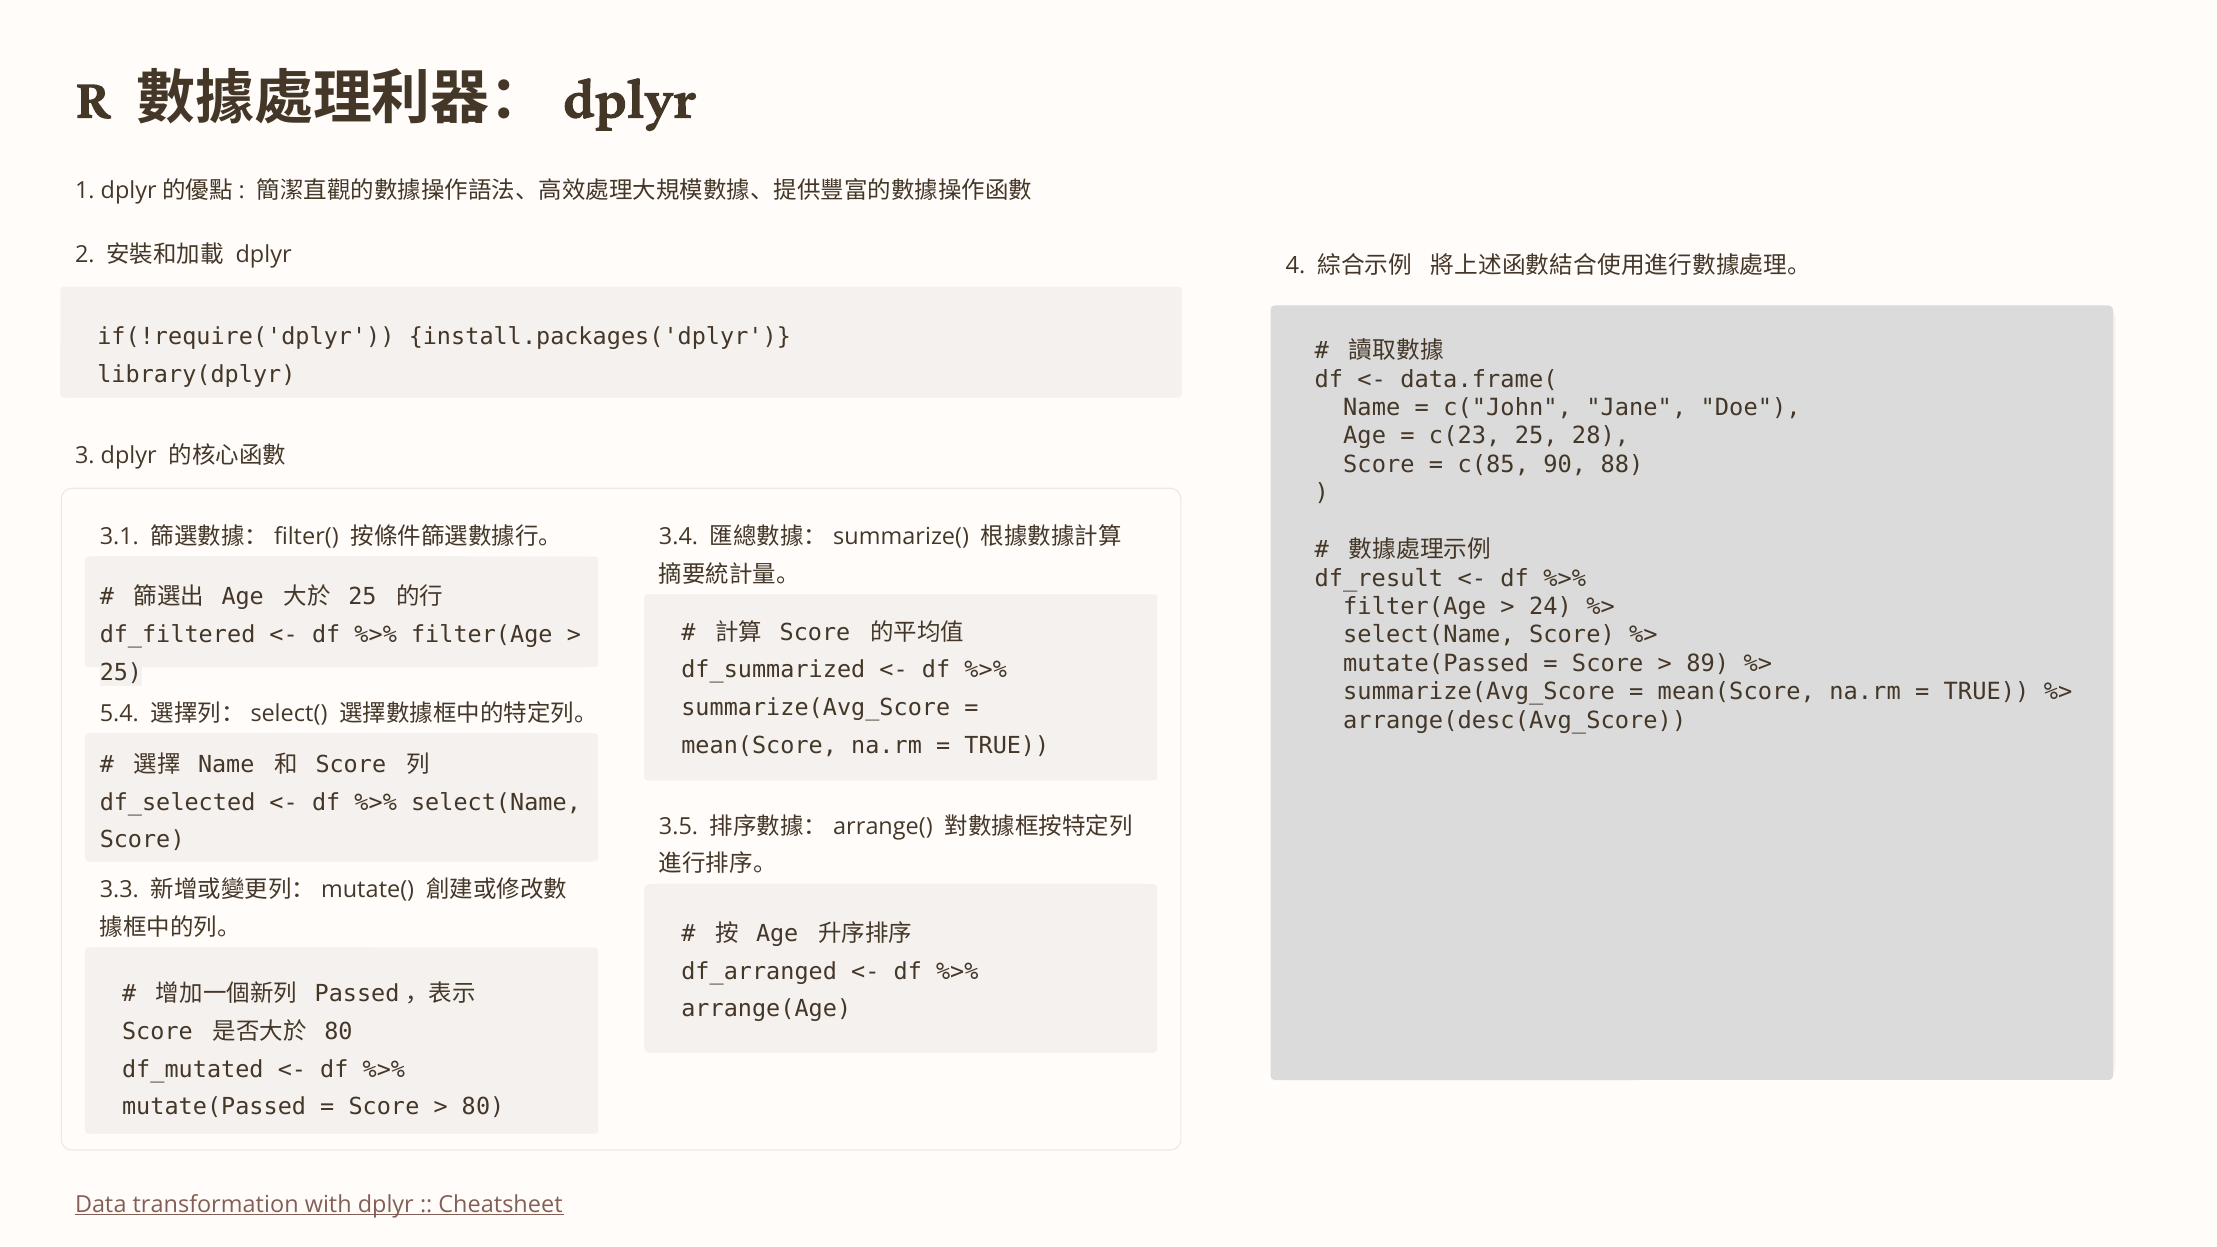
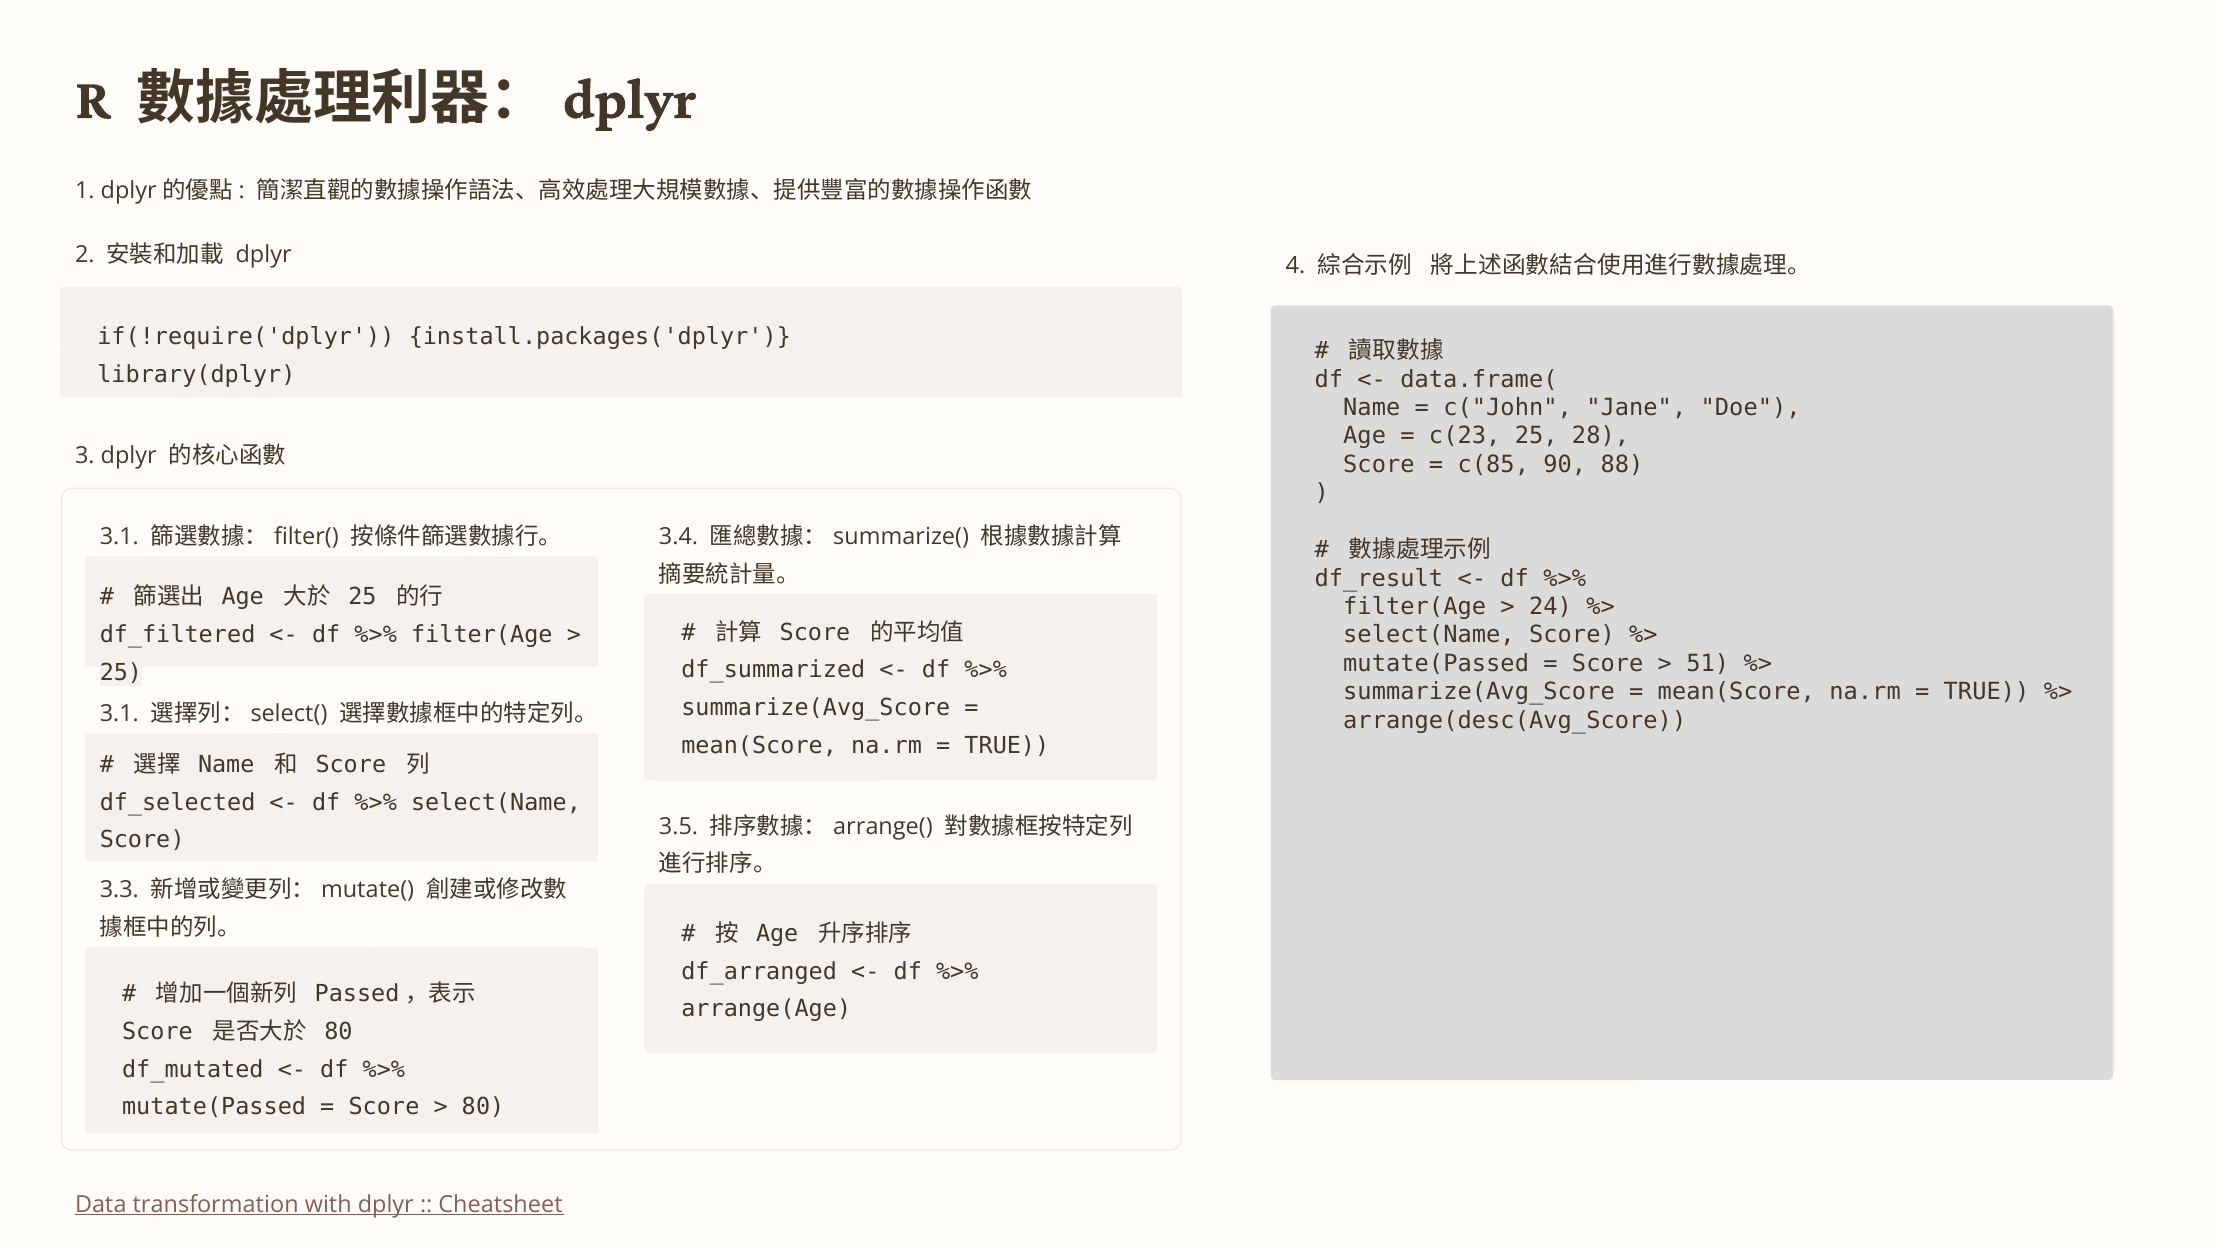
89: 89 -> 51 (1708, 664)
5.4: 5.4 -> 3.1 (119, 713)
